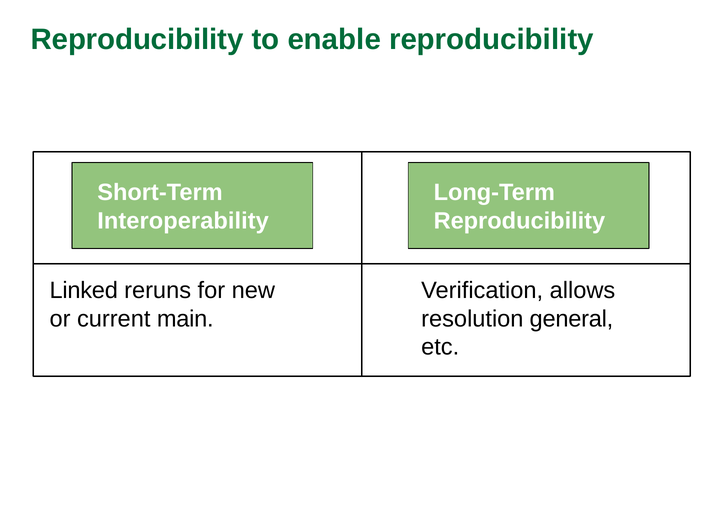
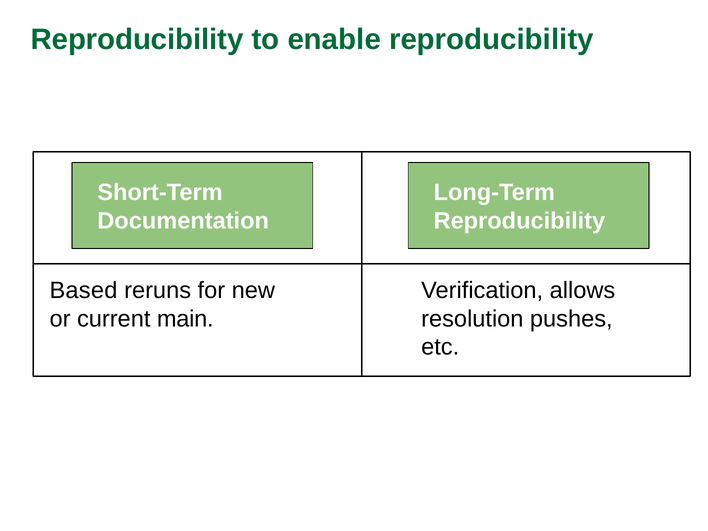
Interoperability: Interoperability -> Documentation (183, 221)
Linked: Linked -> Based (83, 290)
general: general -> pushes (571, 319)
